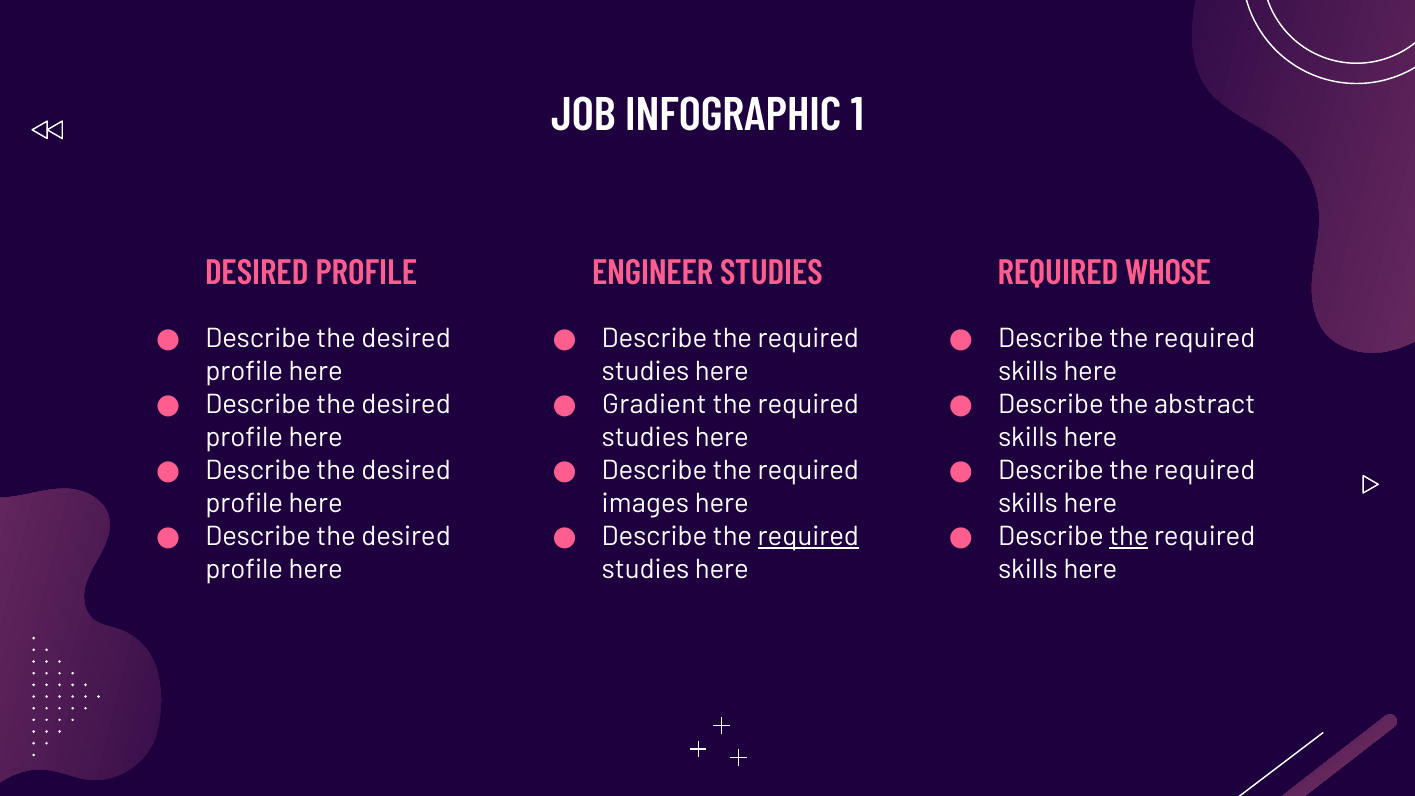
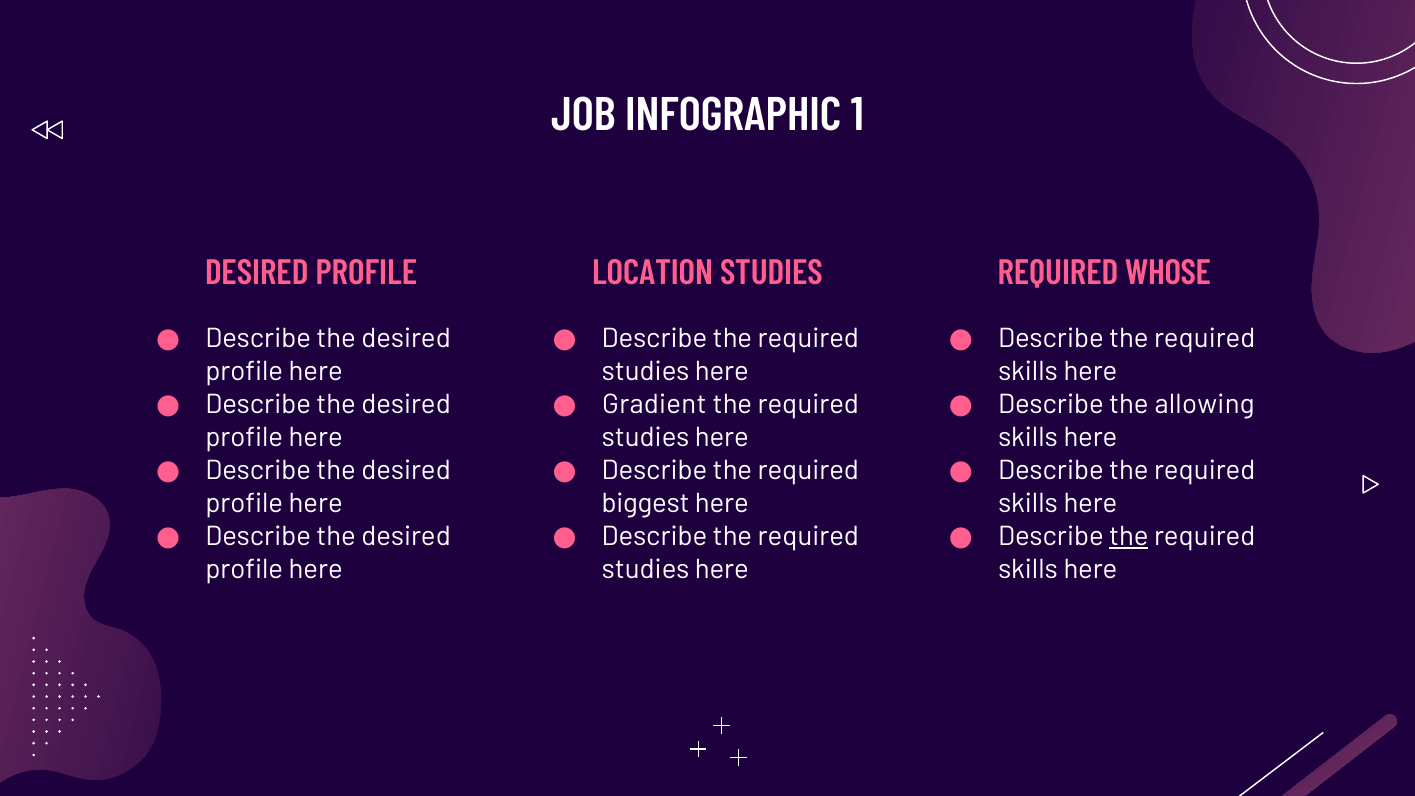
ENGINEER: ENGINEER -> LOCATION (653, 272)
abstract: abstract -> allowing (1205, 404)
images: images -> biggest (646, 503)
required underline: present -> none (808, 536)
